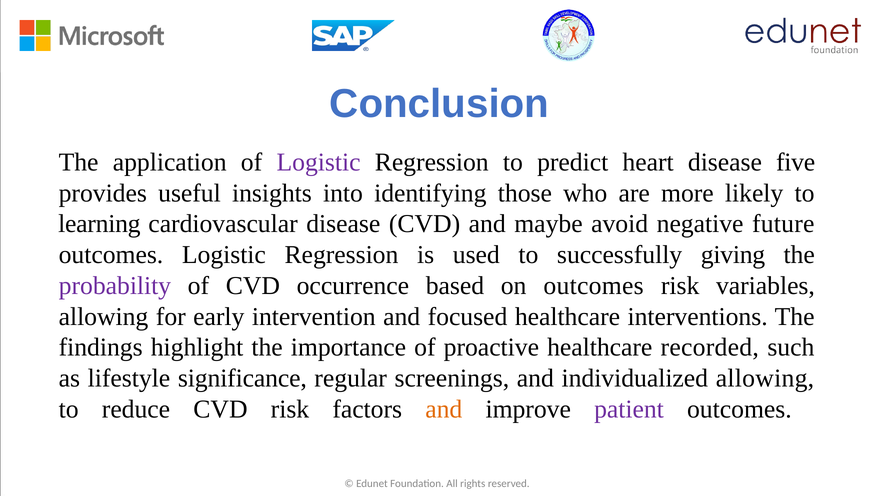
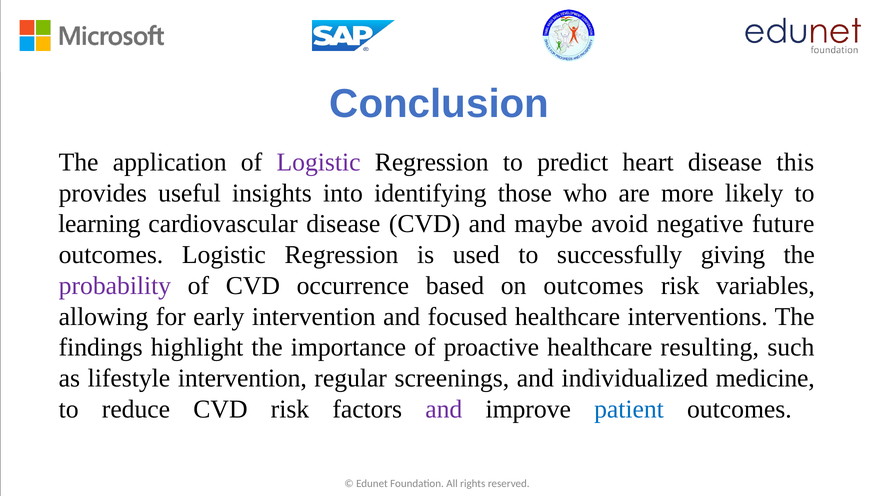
five: five -> this (795, 162)
recorded: recorded -> resulting (710, 347)
lifestyle significance: significance -> intervention (242, 378)
individualized allowing: allowing -> medicine (765, 378)
and colour: orange -> purple (444, 409)
patient colour: purple -> blue (629, 409)
